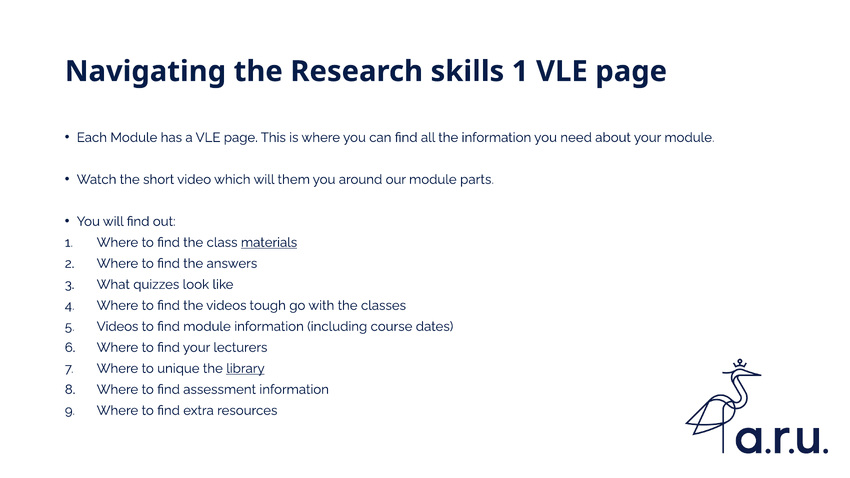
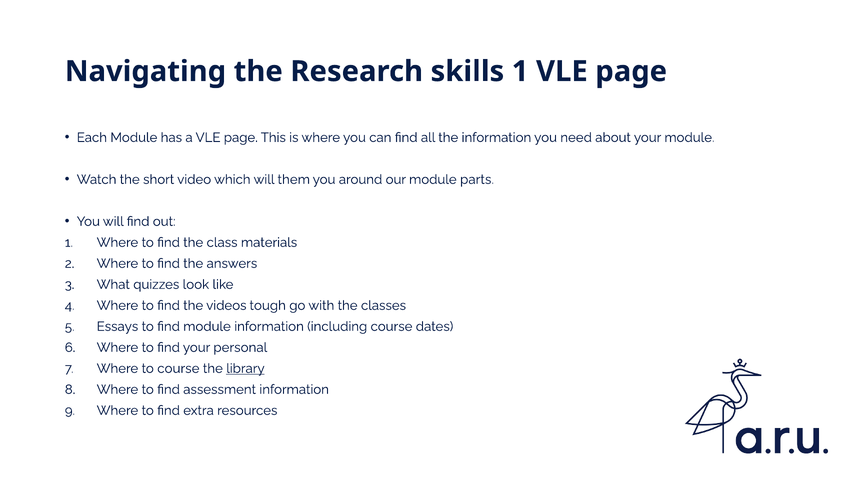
materials underline: present -> none (269, 243)
Videos: Videos -> Essays (117, 327)
lecturers: lecturers -> personal (240, 348)
to unique: unique -> course (178, 369)
